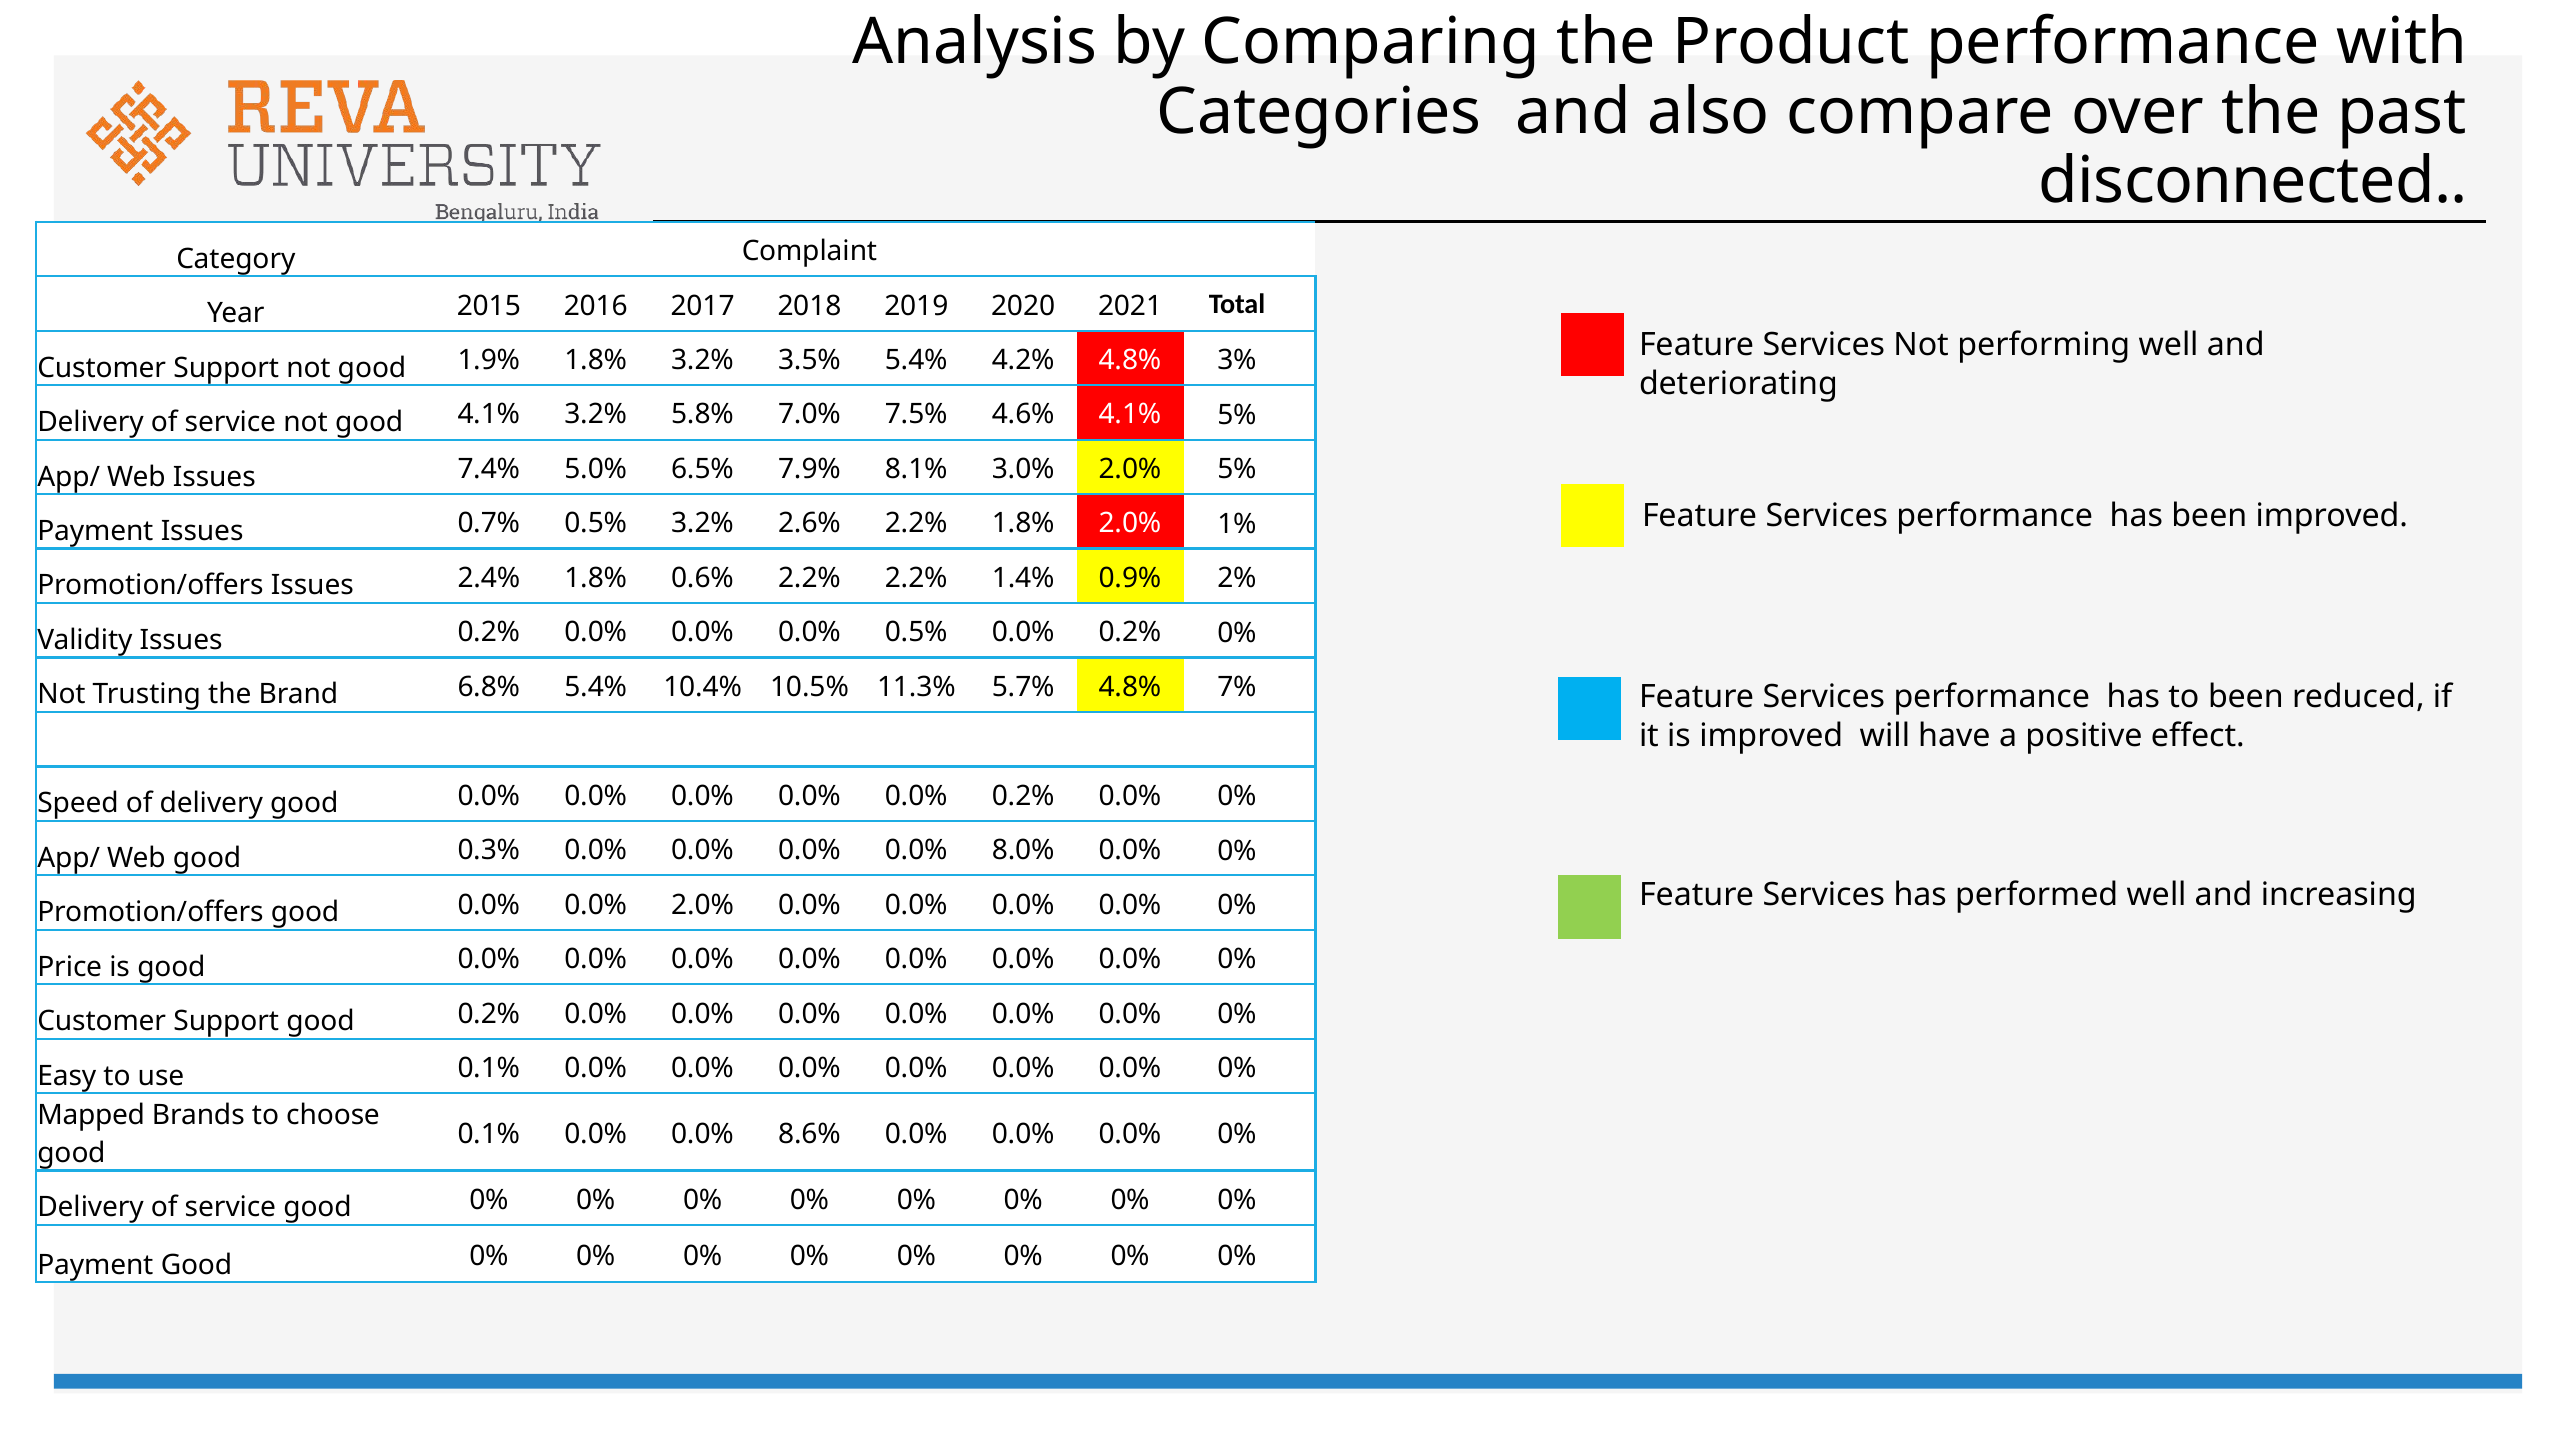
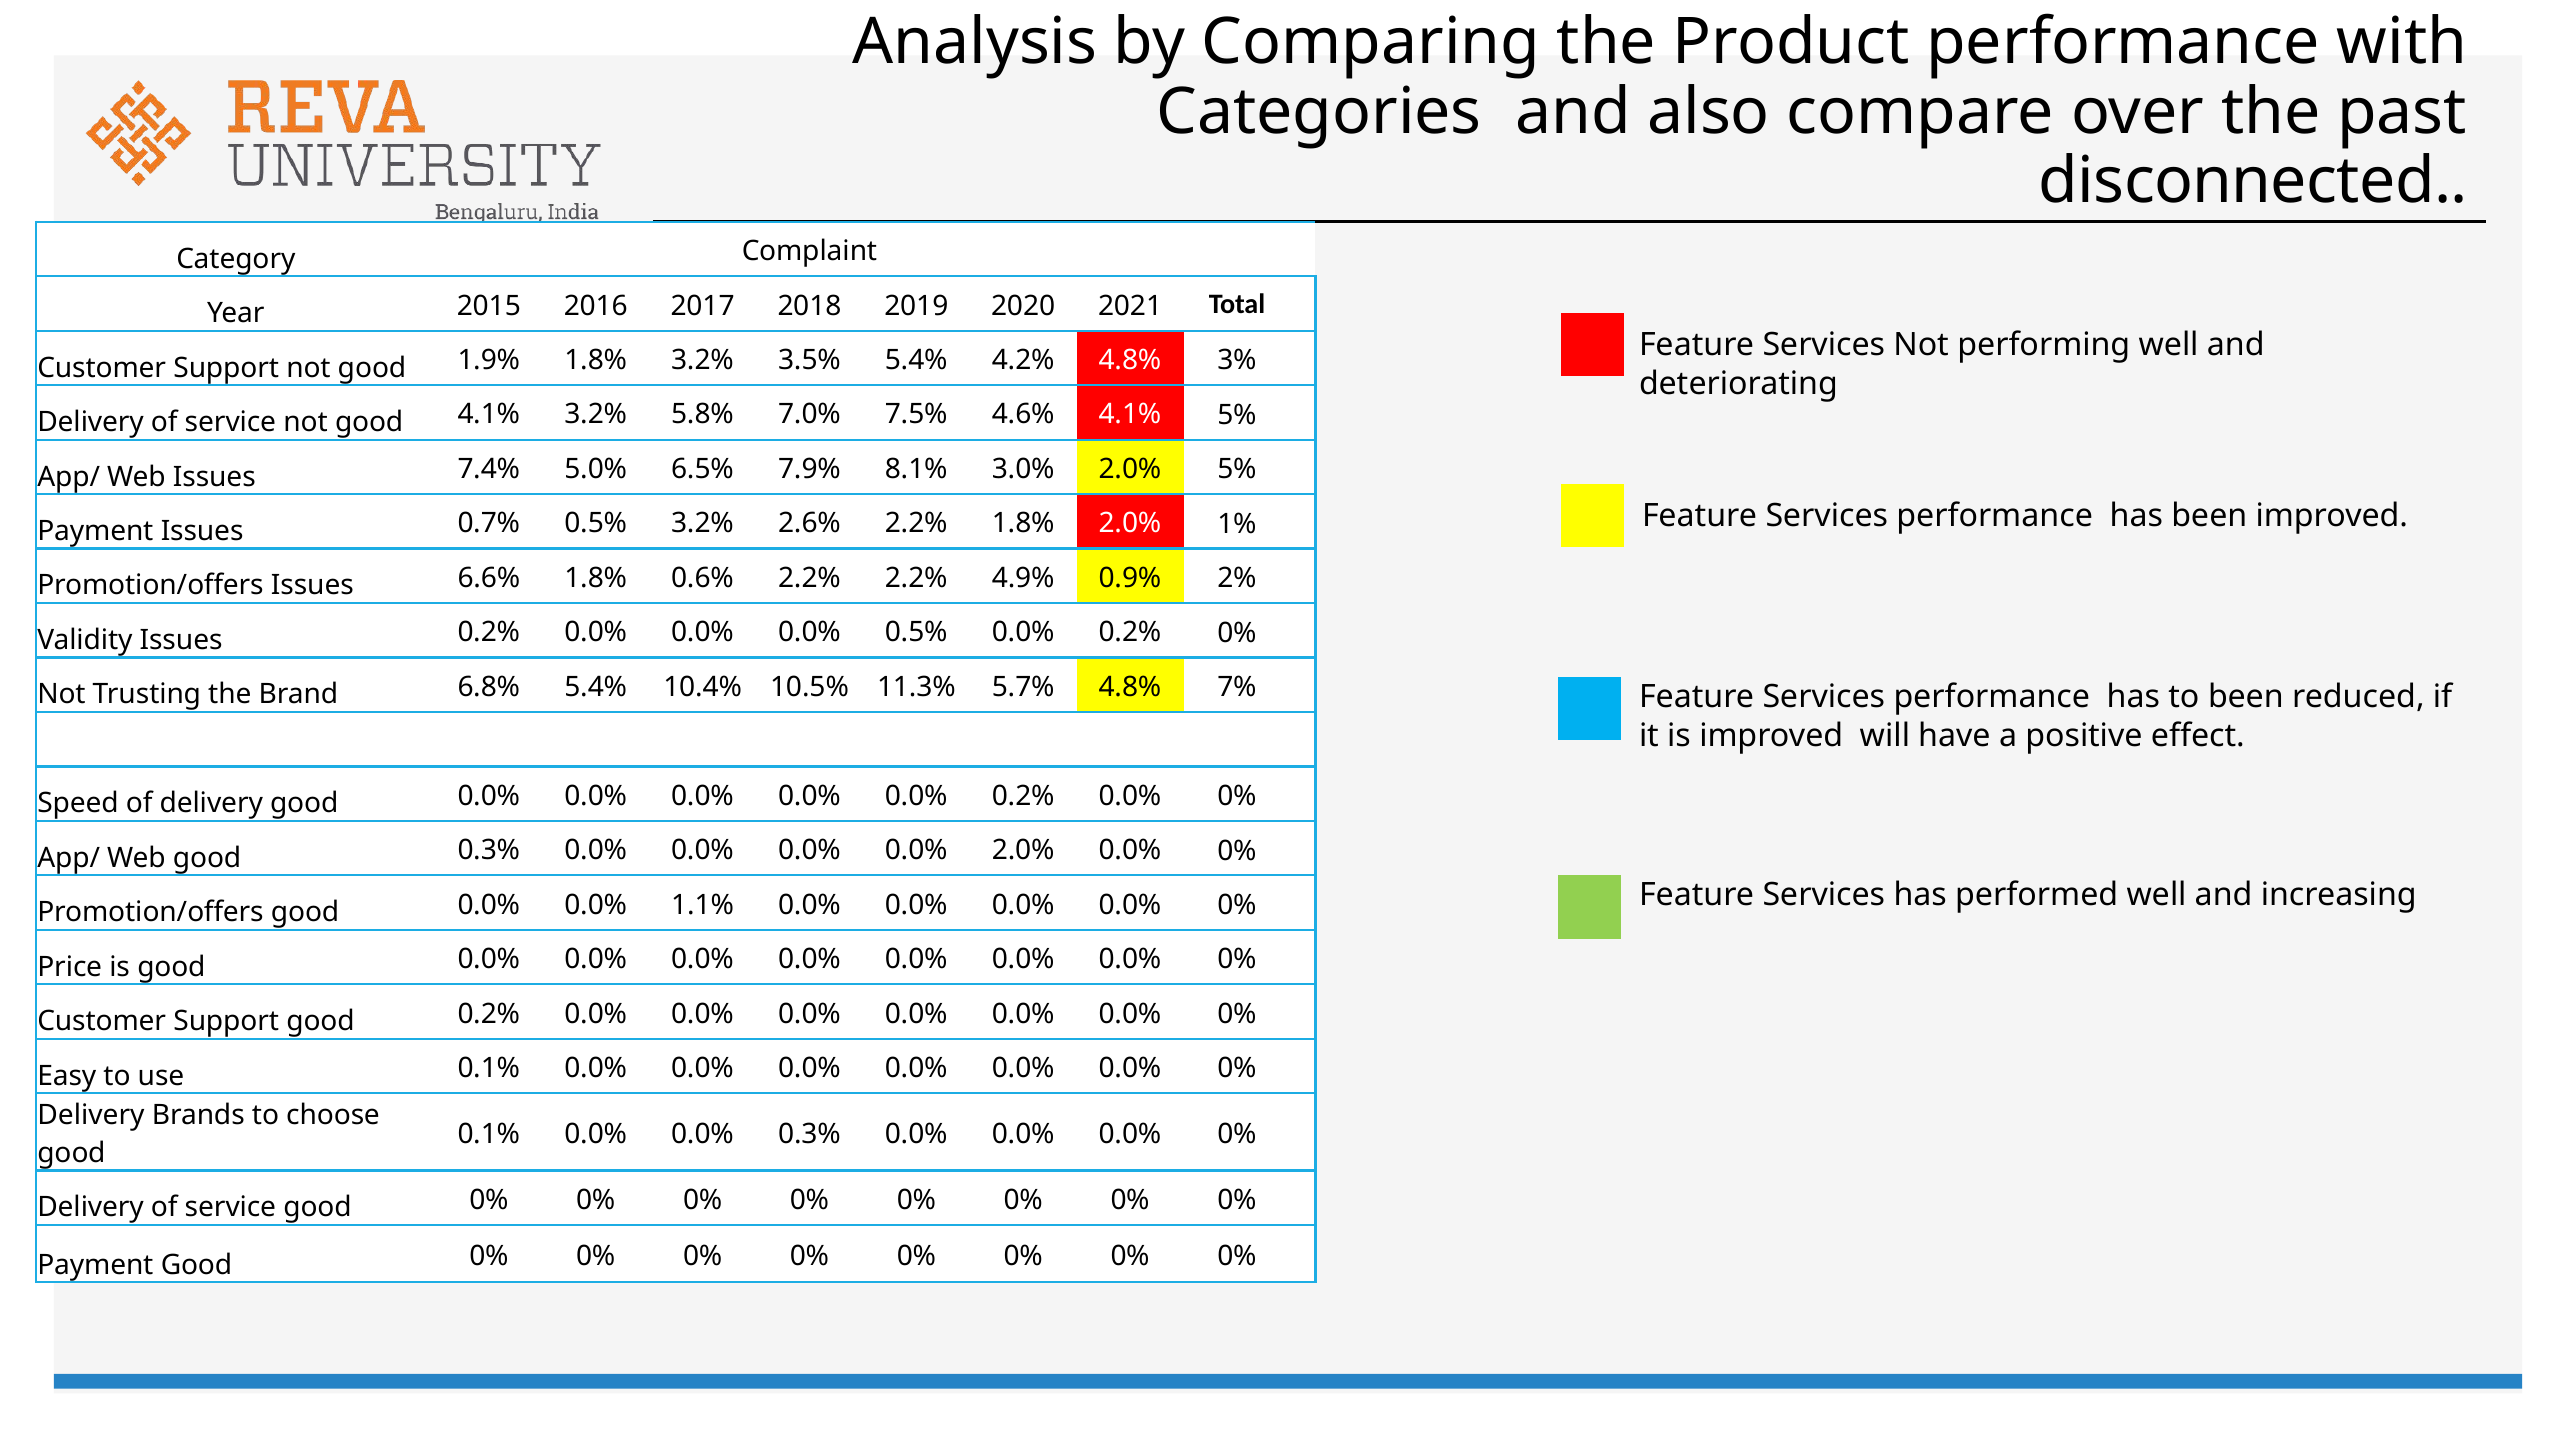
2.4%: 2.4% -> 6.6% (489, 578)
1.4%: 1.4% -> 4.9% (1023, 578)
0.0% 8.0%: 8.0% -> 2.0% (1023, 850)
0.0% 2.0%: 2.0% -> 1.1% (703, 905)
Mapped: Mapped -> Delivery (91, 1115)
0.0% 8.6%: 8.6% -> 0.3% (809, 1134)
